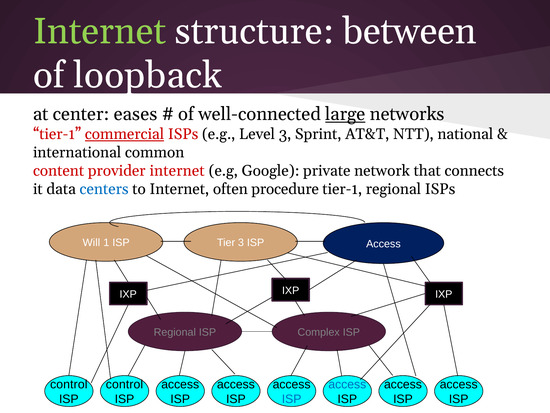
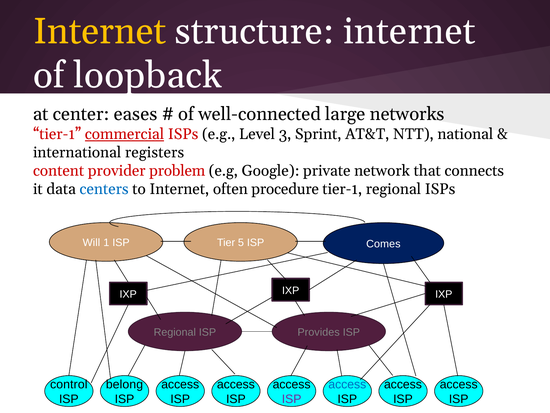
Internet colour: light green -> yellow (100, 31)
structure between: between -> internet (409, 31)
large underline: present -> none (345, 114)
common: common -> registers (155, 152)
provider internet: internet -> problem (177, 171)
Tier 3: 3 -> 5 (241, 242)
Access: Access -> Comes (383, 244)
Complex: Complex -> Provides (319, 332)
control: control -> belong (124, 384)
ISP colour: blue -> purple (292, 399)
